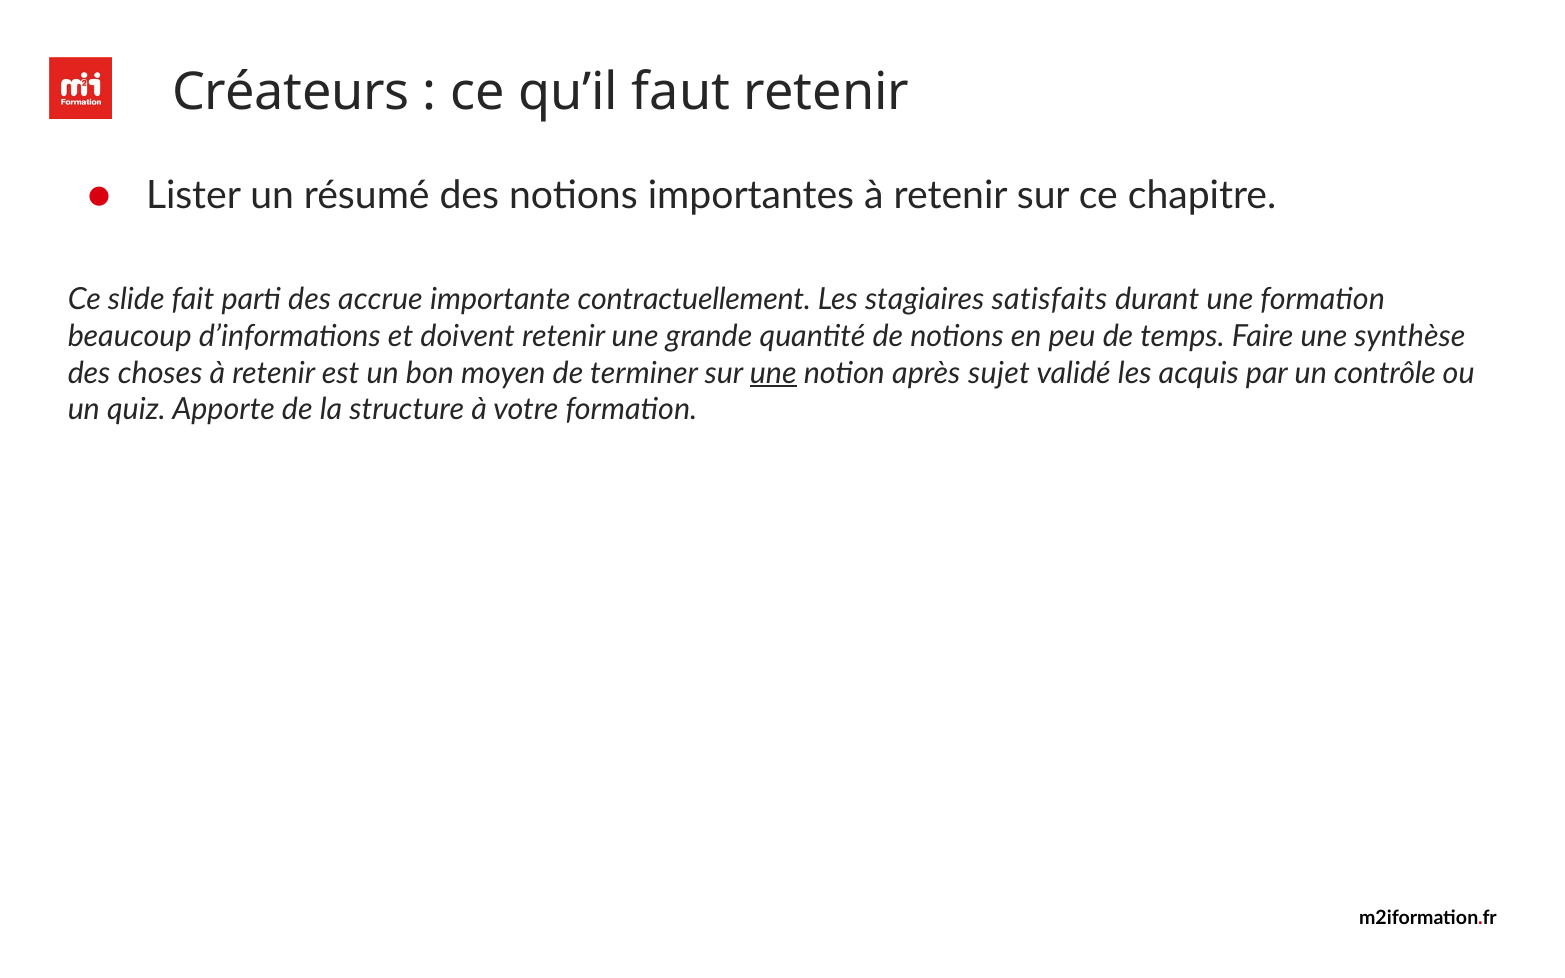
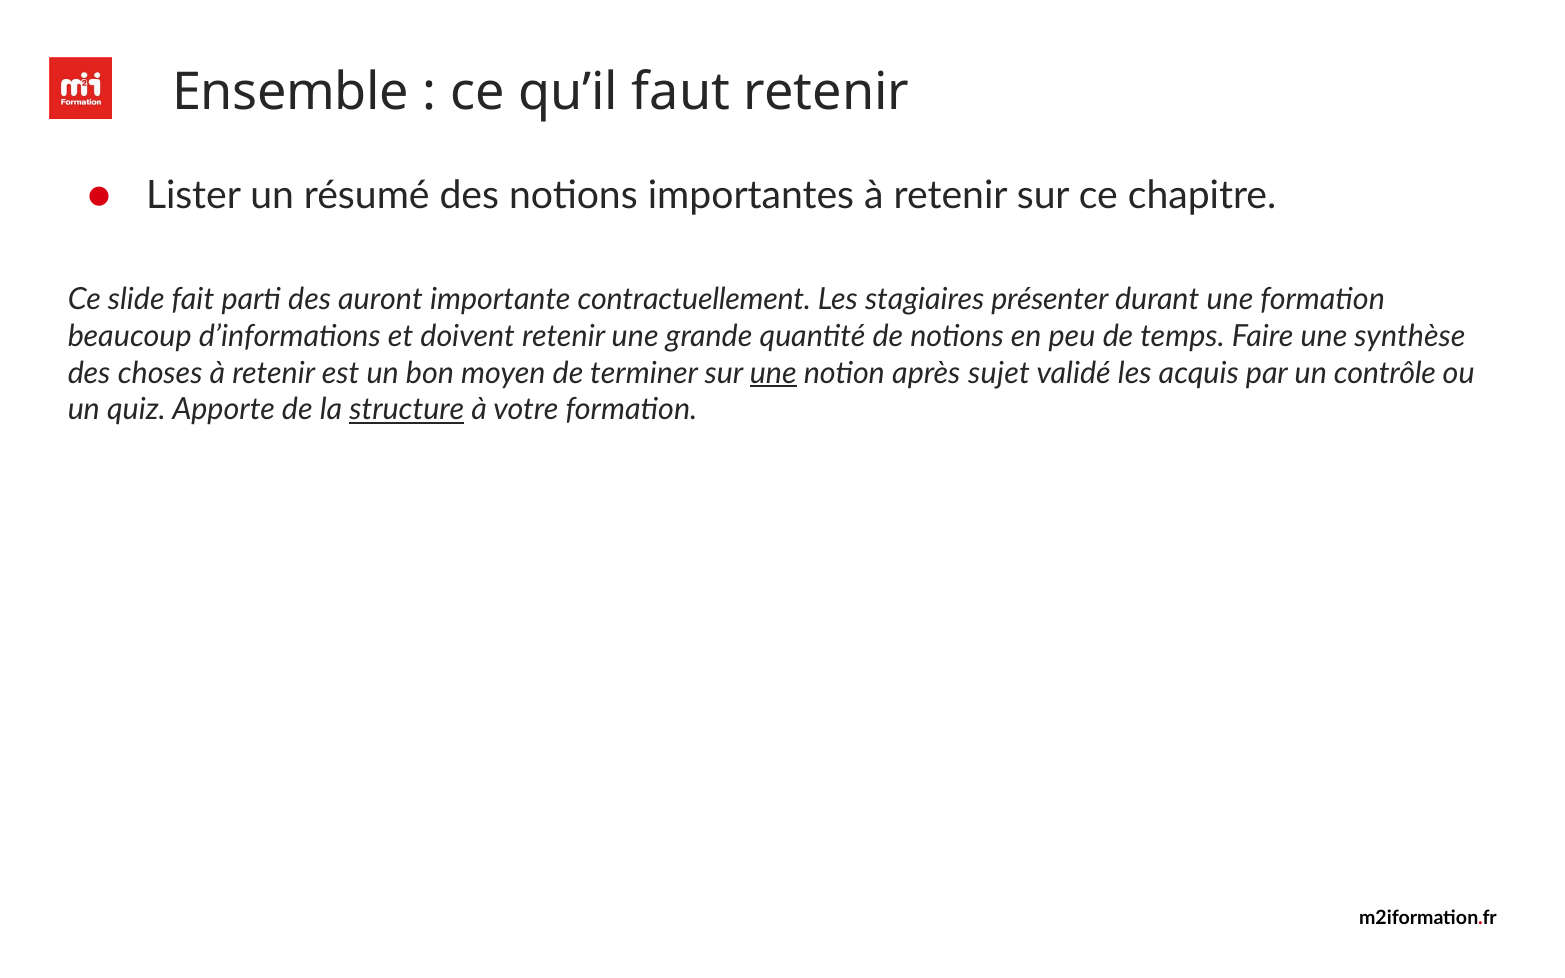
Créateurs: Créateurs -> Ensemble (291, 92)
accrue: accrue -> auront (380, 300)
satisfaits: satisfaits -> présenter (1050, 300)
structure underline: none -> present (407, 410)
